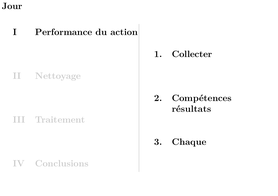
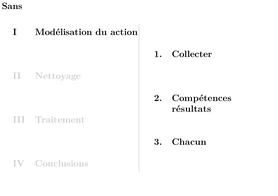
Jour: Jour -> Sans (12, 6)
Performance: Performance -> Modélisation (64, 32)
Chaque: Chaque -> Chacun (189, 142)
